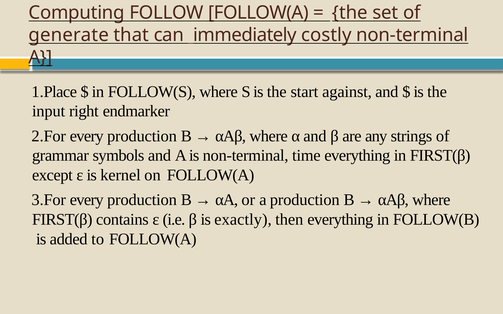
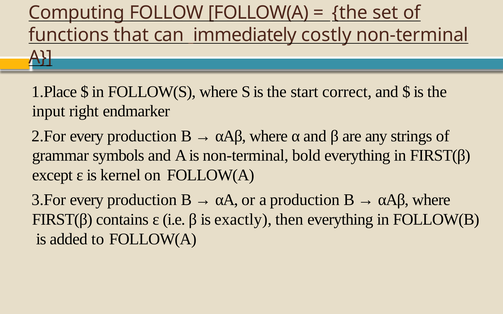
generate: generate -> functions (69, 35)
against: against -> correct (347, 92)
time: time -> bold (306, 156)
